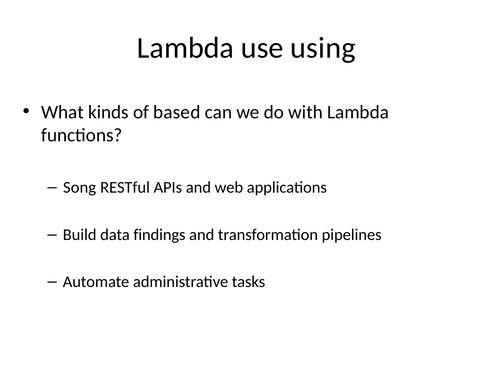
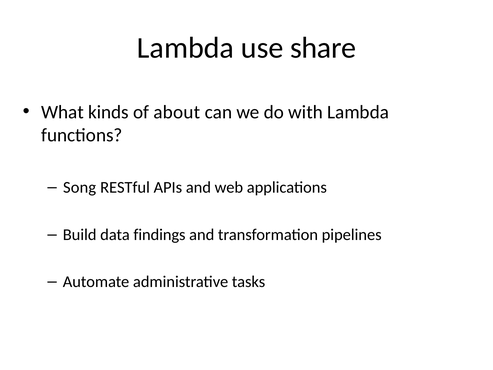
using: using -> share (323, 48)
based: based -> about (177, 112)
